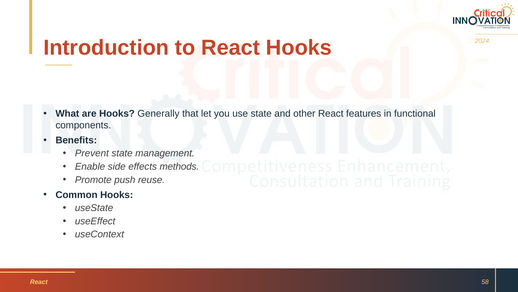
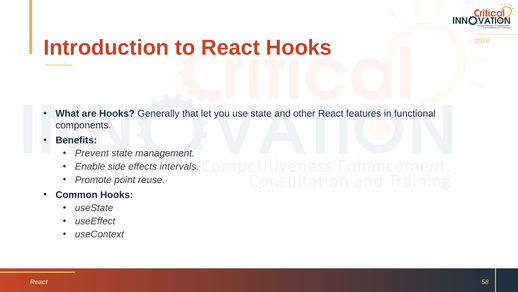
methods: methods -> intervals (179, 166)
push: push -> point (125, 179)
